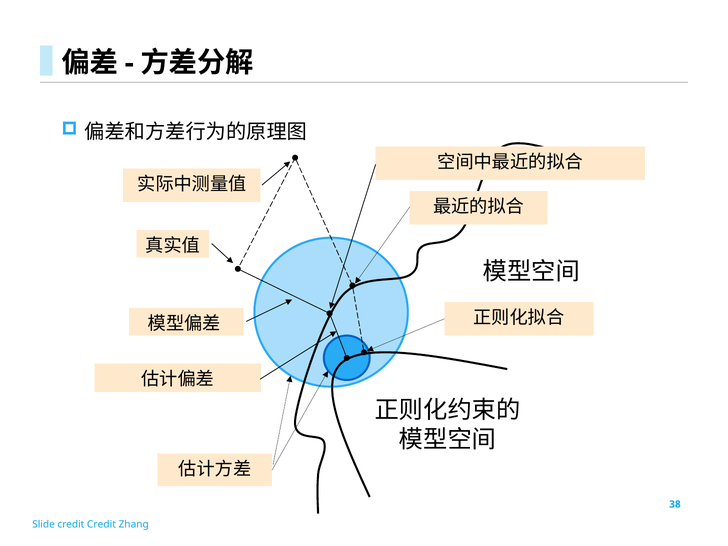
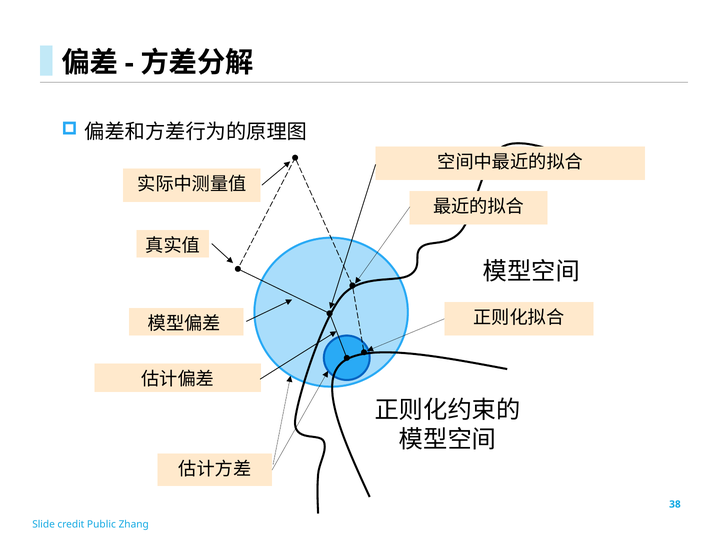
credit Credit: Credit -> Public (101, 524)
